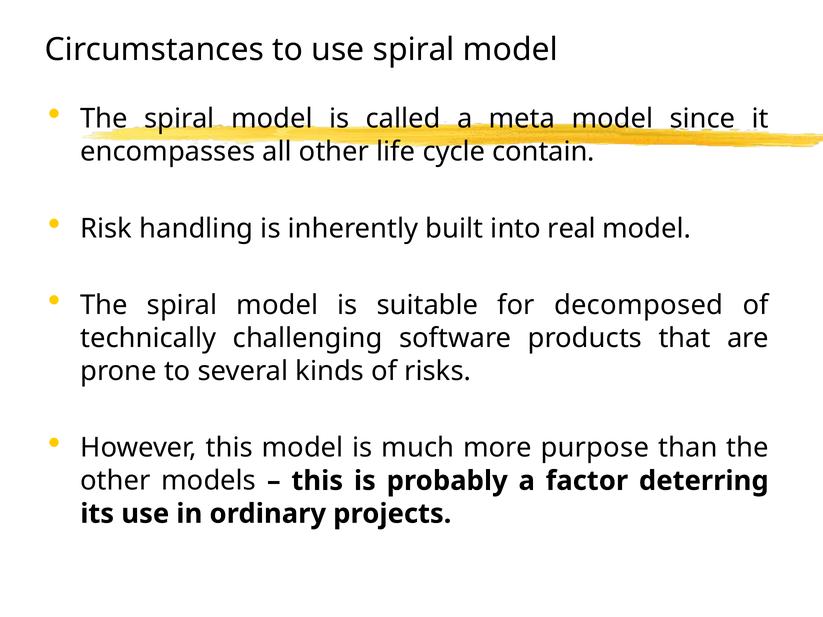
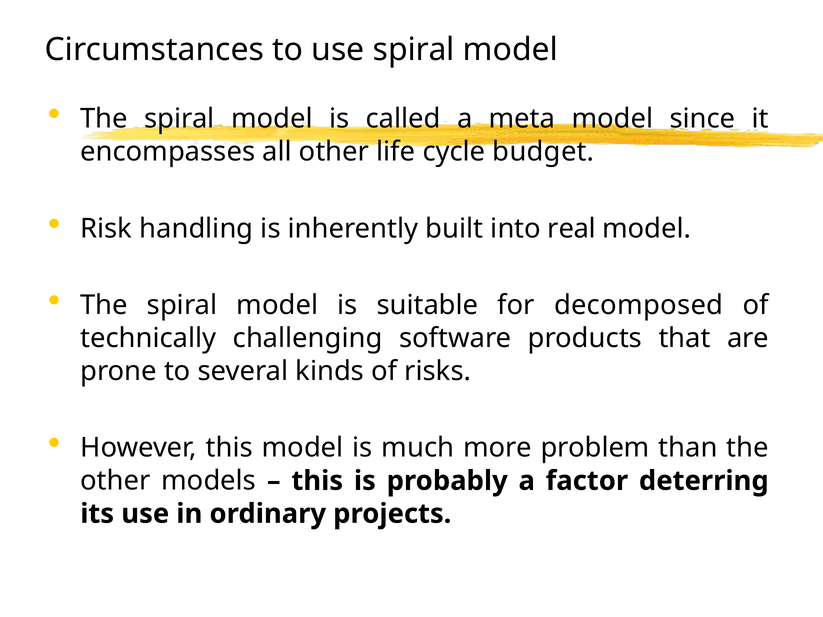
contain: contain -> budget (543, 152)
purpose: purpose -> problem (595, 448)
